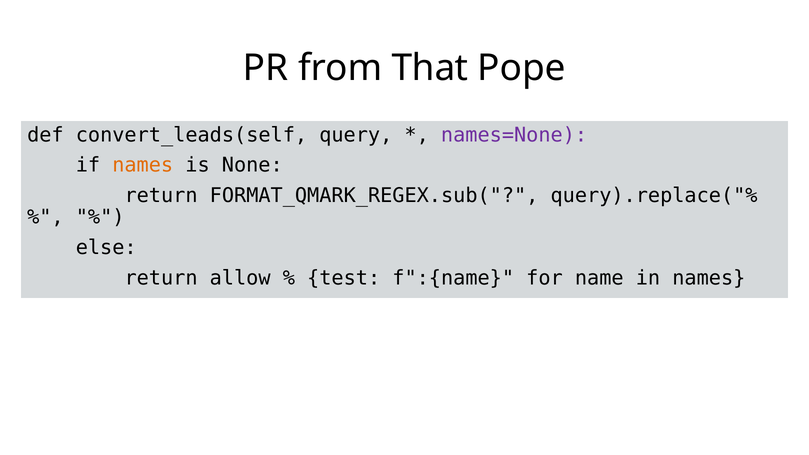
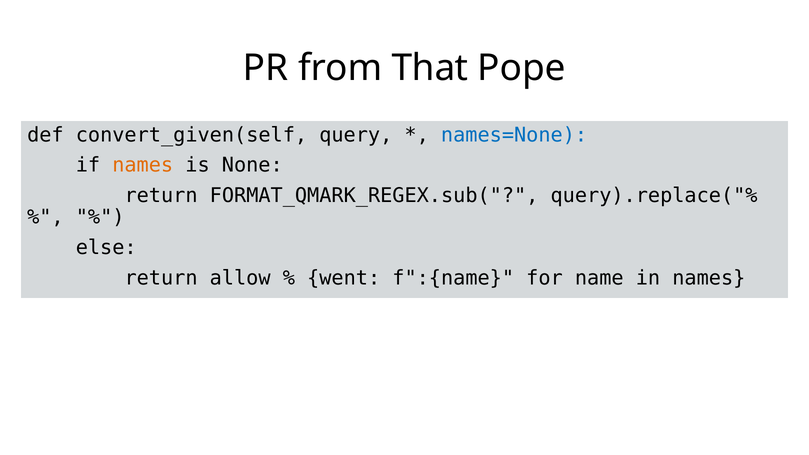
convert_leads(self: convert_leads(self -> convert_given(self (191, 135)
names=None colour: purple -> blue (514, 135)
test: test -> went (344, 278)
